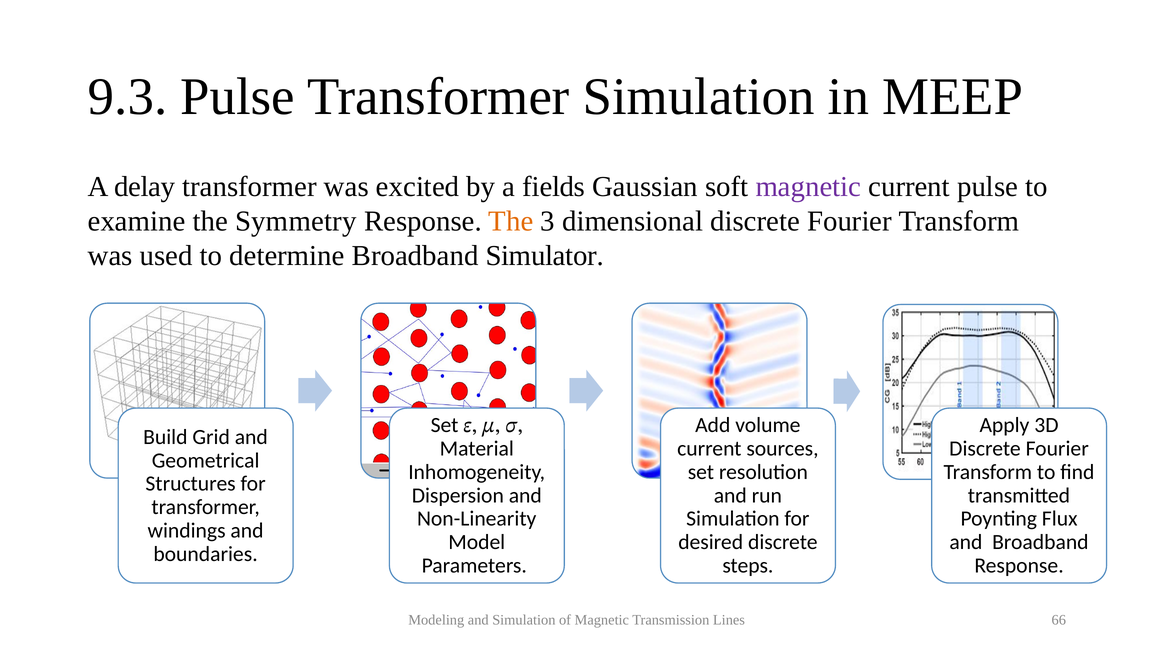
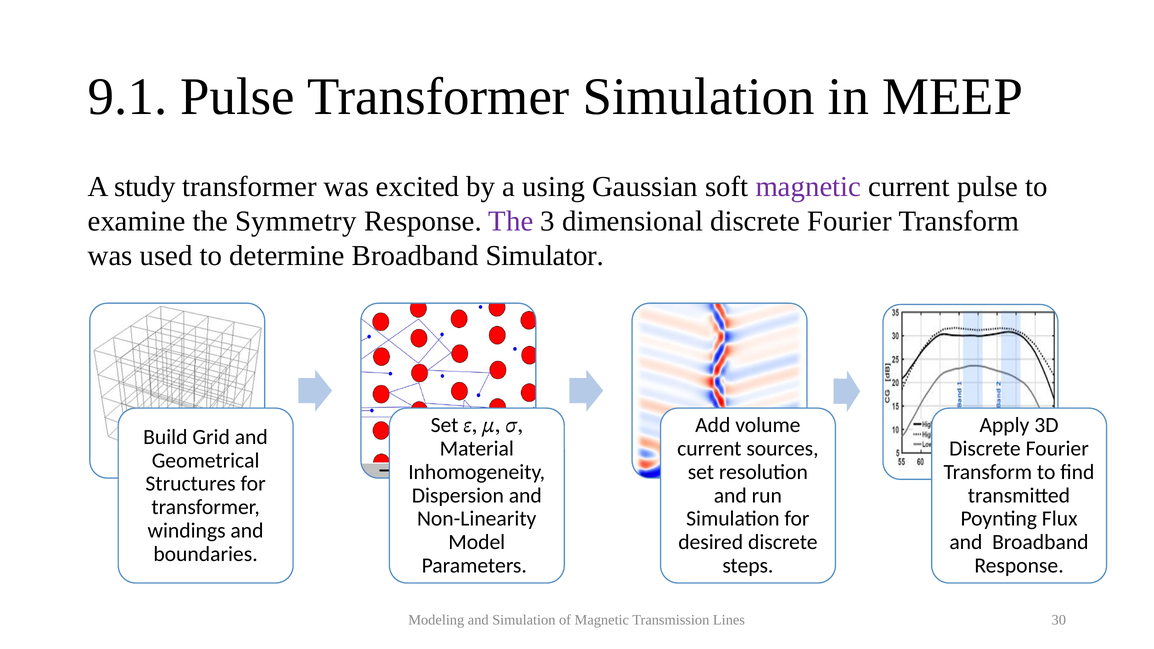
9.3: 9.3 -> 9.1 (128, 97)
delay: delay -> study (145, 187)
fields: fields -> using (554, 187)
The colour: orange -> purple (511, 221)
66: 66 -> 30 (1059, 620)
